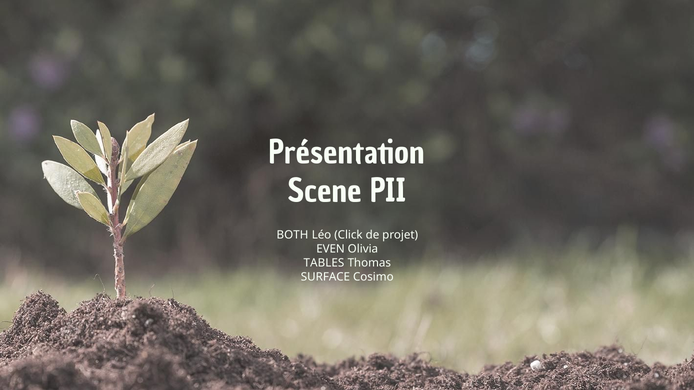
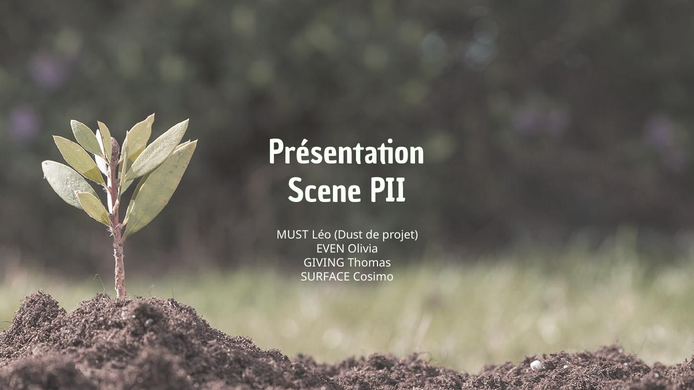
BOTH: BOTH -> MUST (292, 235)
Click: Click -> Dust (348, 235)
TABLES: TABLES -> GIVING (324, 263)
